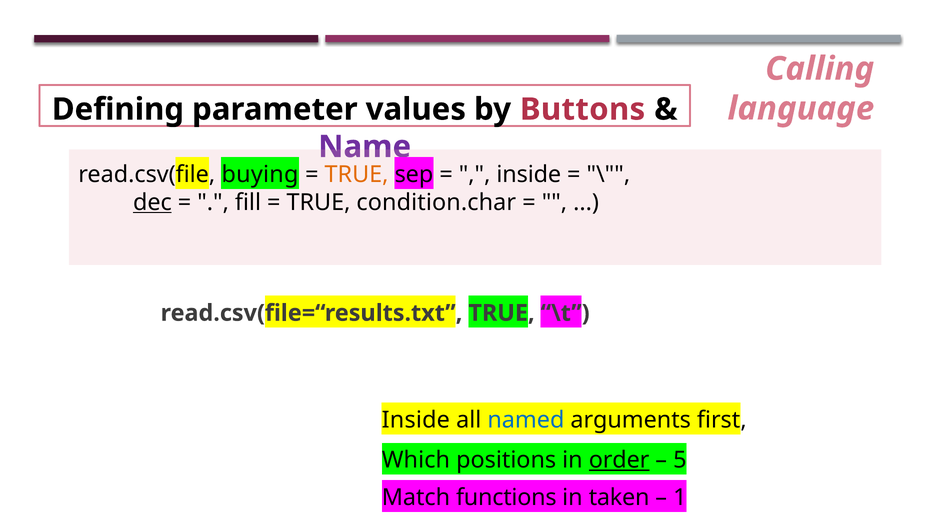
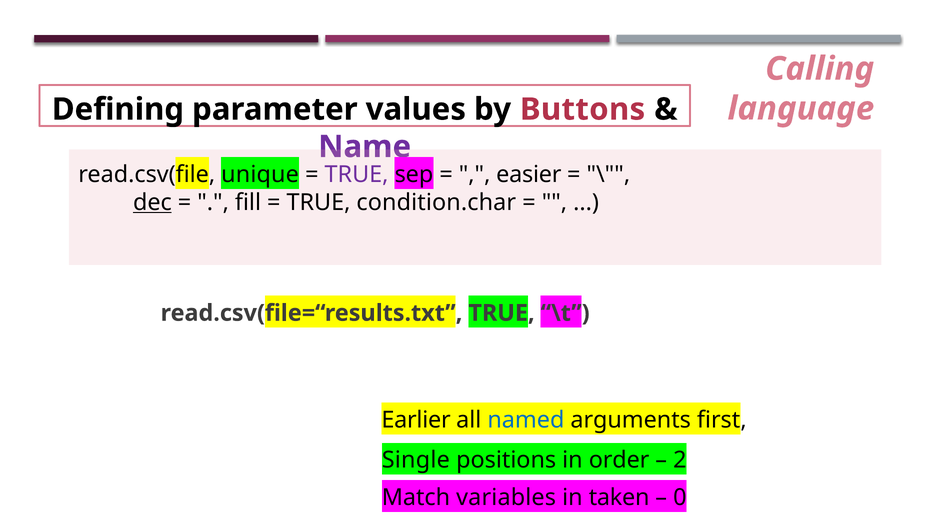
buying: buying -> unique (260, 174)
TRUE colour: orange -> purple (357, 174)
inside: inside -> easier (529, 174)
Inside: Inside -> Earlier (416, 420)
Which: Which -> Single (416, 460)
order underline: present -> none (619, 460)
5: 5 -> 2 (680, 460)
functions: functions -> variables (506, 497)
1: 1 -> 0 (680, 497)
